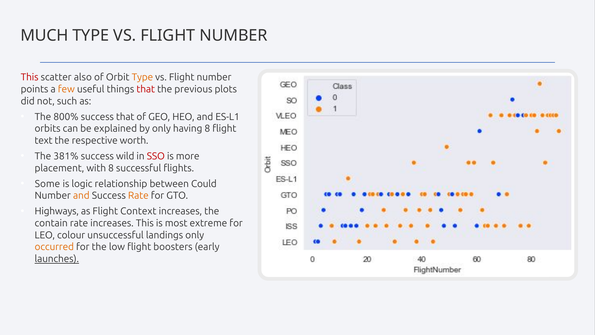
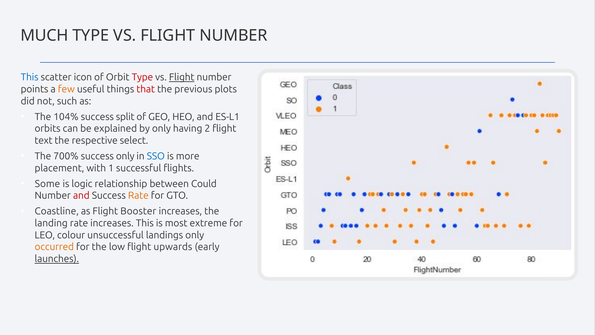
This colour: red -> blue (30, 77)
also: also -> icon (83, 77)
Type colour: orange -> red (142, 77)
Flight underline: none -> present (182, 77)
800%: 800% -> 104% (66, 117)
success that: that -> split (125, 117)
having 8: 8 -> 2 (207, 129)
worth: worth -> select (134, 140)
381%: 381% -> 700% (66, 156)
success wild: wild -> only (125, 156)
SSO colour: red -> blue (156, 156)
with 8: 8 -> 1 (111, 168)
and colour: orange -> red (81, 196)
Highways: Highways -> Coastline (57, 211)
Context: Context -> Booster (138, 211)
contain: contain -> landing (51, 223)
boosters: boosters -> upwards (173, 247)
